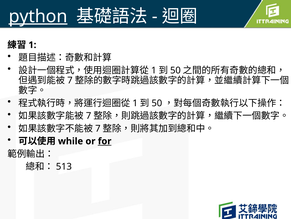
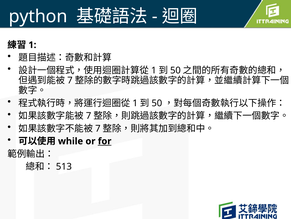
python underline: present -> none (38, 16)
